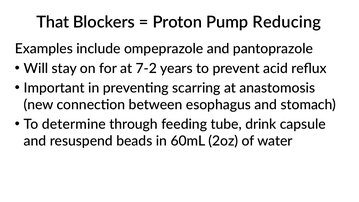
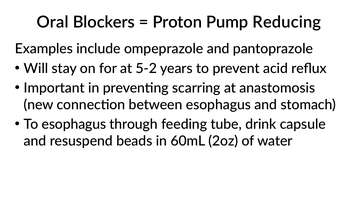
That: That -> Oral (53, 22)
7-2: 7-2 -> 5-2 (146, 68)
To determine: determine -> esophagus (74, 124)
